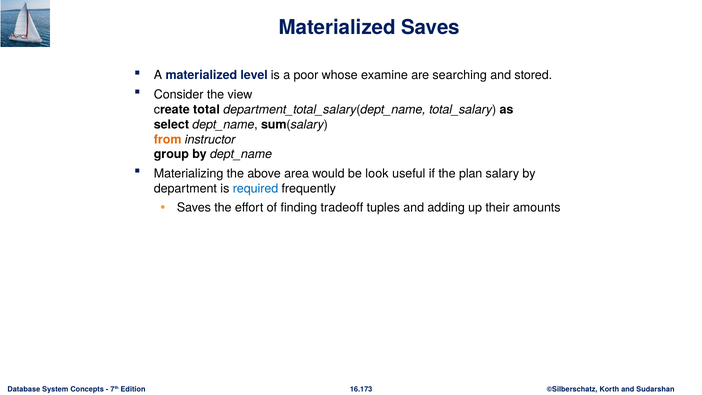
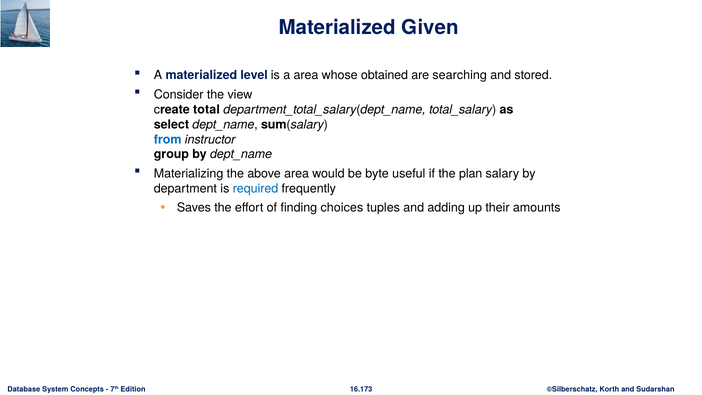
Materialized Saves: Saves -> Given (430, 27)
a poor: poor -> area (306, 75)
examine: examine -> obtained (384, 75)
from colour: orange -> blue (168, 139)
look: look -> byte (377, 174)
tradeoff: tradeoff -> choices (342, 208)
